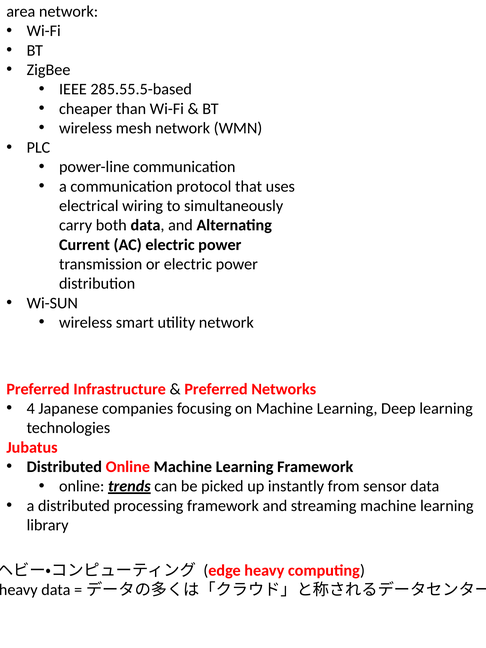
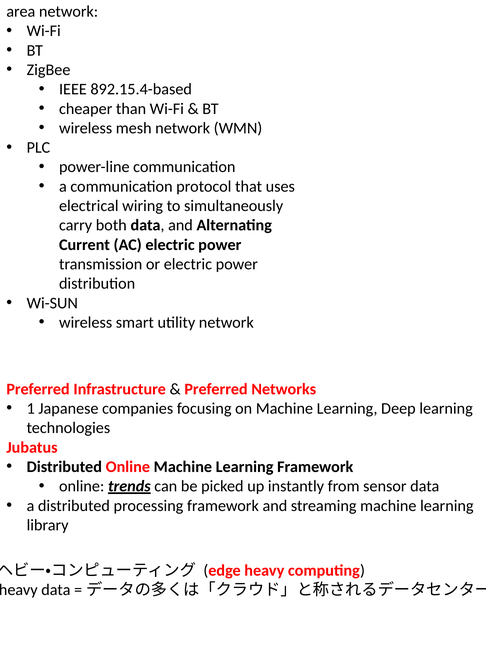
285.55.5-based: 285.55.5-based -> 892.15.4-based (141, 89)
4: 4 -> 1 (31, 408)
